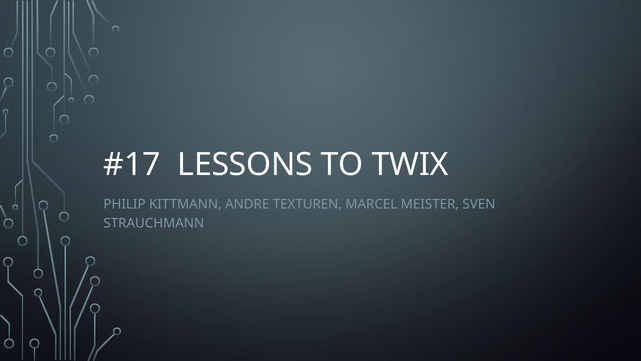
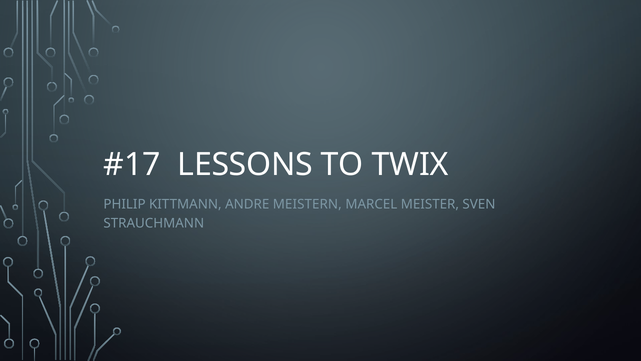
TEXTUREN: TEXTUREN -> MEISTERN (307, 204)
